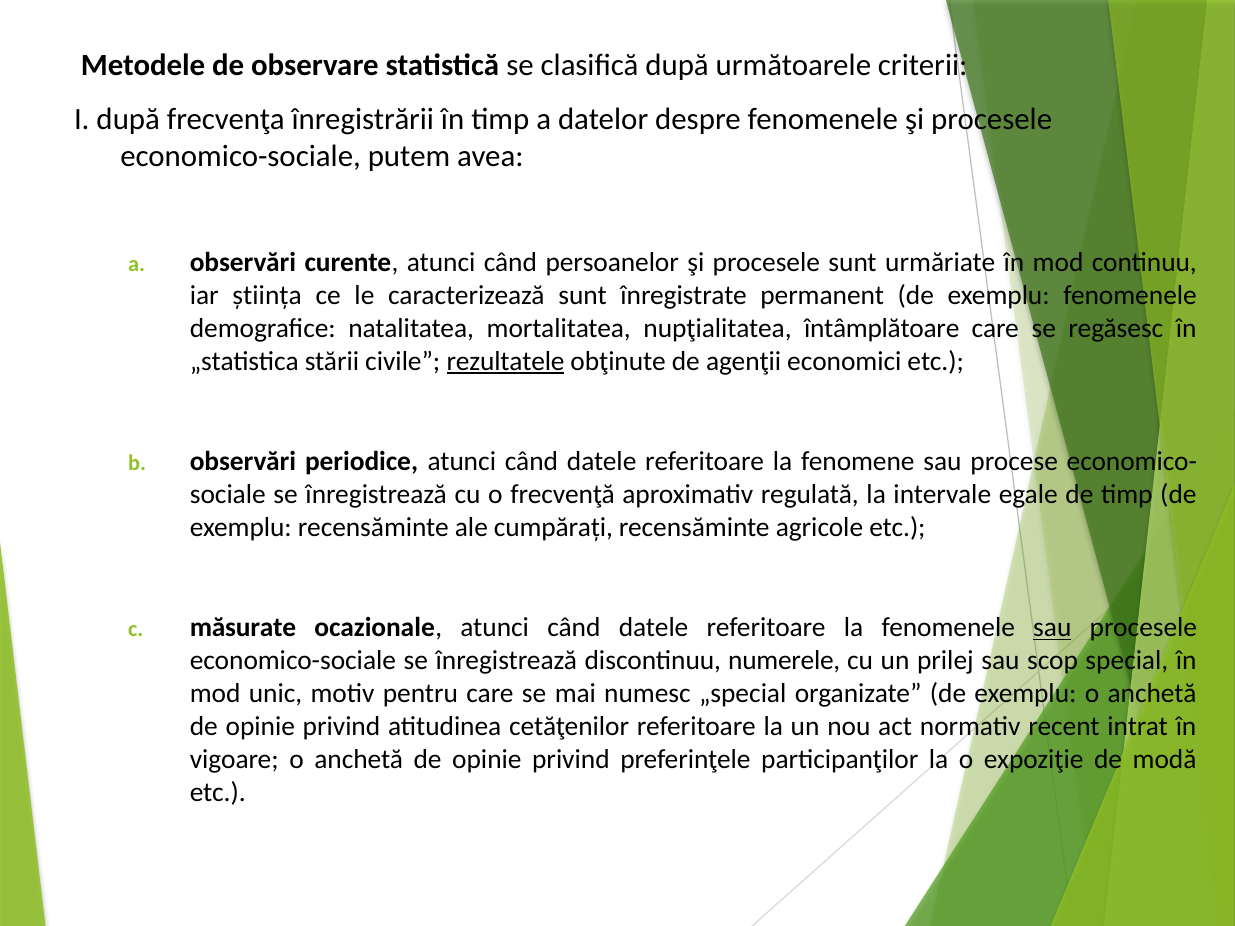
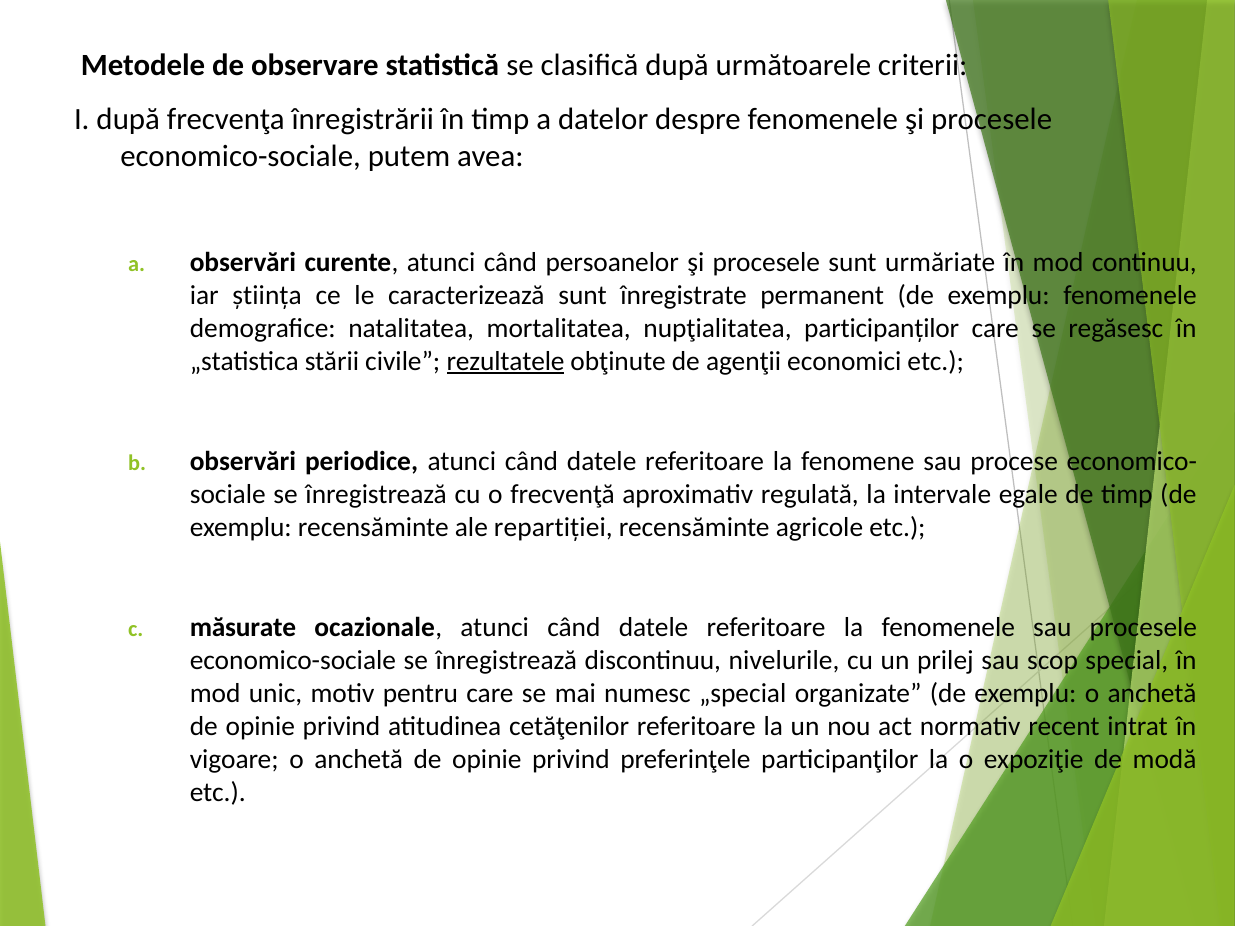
întâmplătoare: întâmplătoare -> participanților (882, 329)
cumpărați: cumpărați -> repartiției (553, 528)
sau underline: present -> none (1052, 628)
numerele: numerele -> nivelurile (784, 661)
